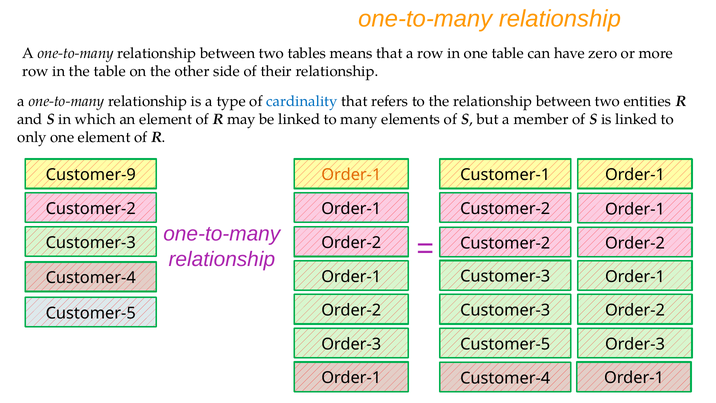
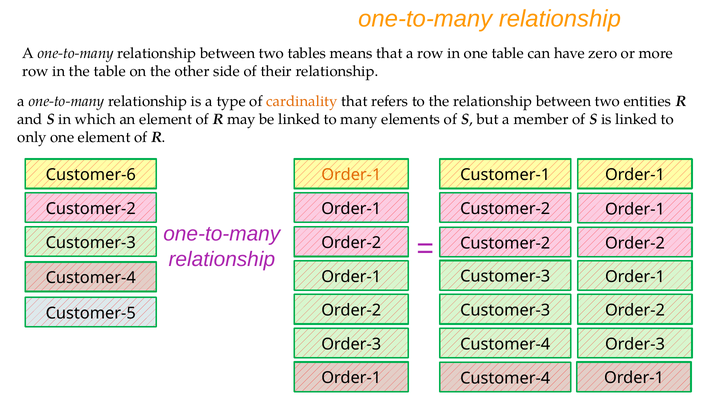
cardinality colour: blue -> orange (302, 101)
Customer-9: Customer-9 -> Customer-6 (91, 175)
Customer-5: Customer-5 -> Customer-4 (505, 344)
